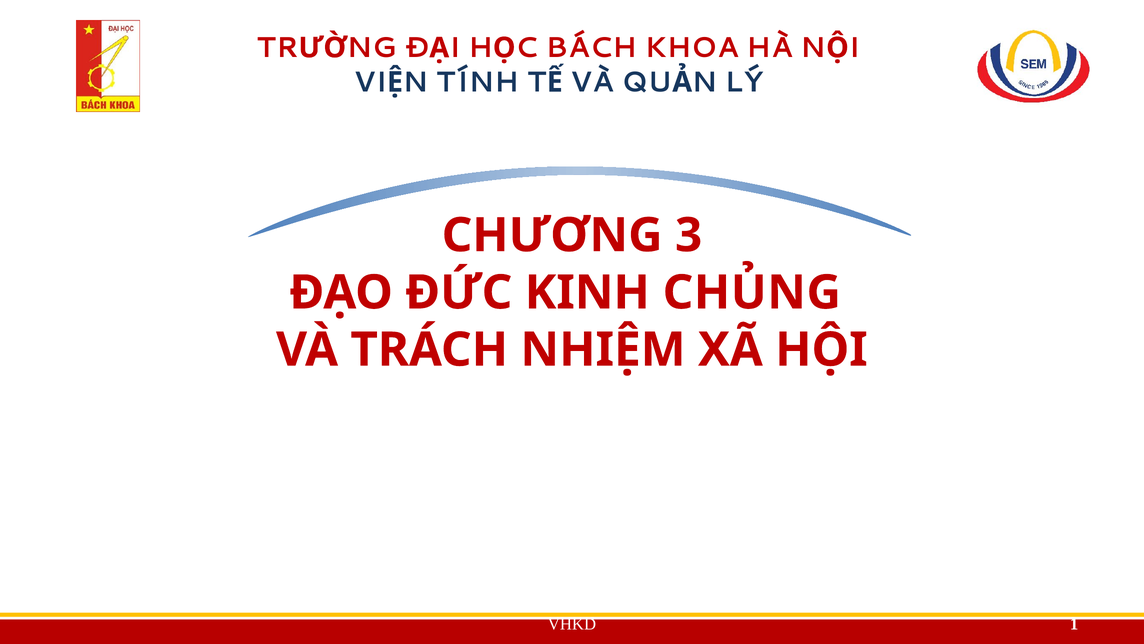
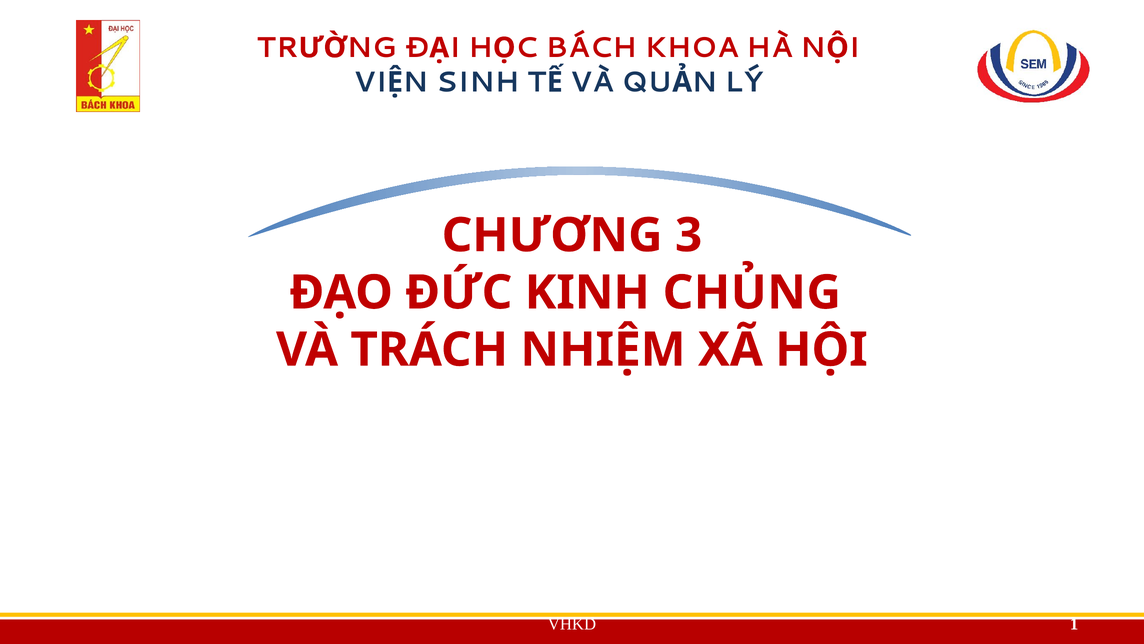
TÍNH: TÍNH -> SINH (478, 82)
